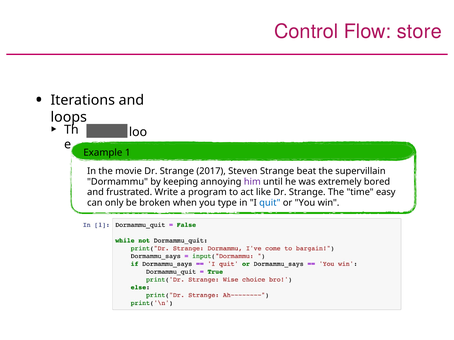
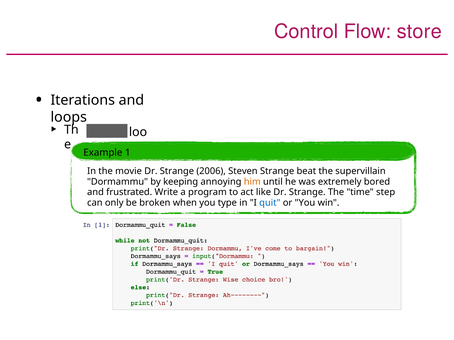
2017: 2017 -> 2006 (211, 171)
him colour: purple -> orange (252, 182)
easy: easy -> step (386, 193)
